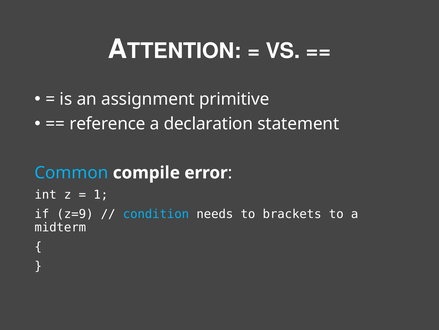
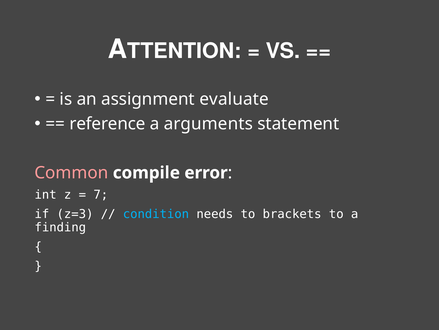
primitive: primitive -> evaluate (234, 99)
declaration: declaration -> arguments (208, 123)
Common colour: light blue -> pink (71, 172)
1: 1 -> 7 (101, 194)
z=9: z=9 -> z=3 (75, 214)
midterm: midterm -> finding (60, 227)
